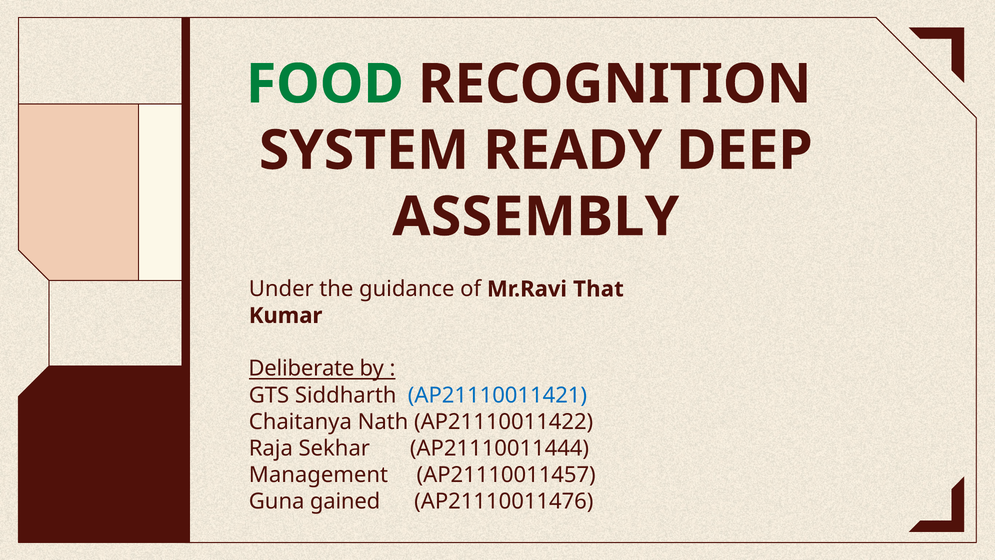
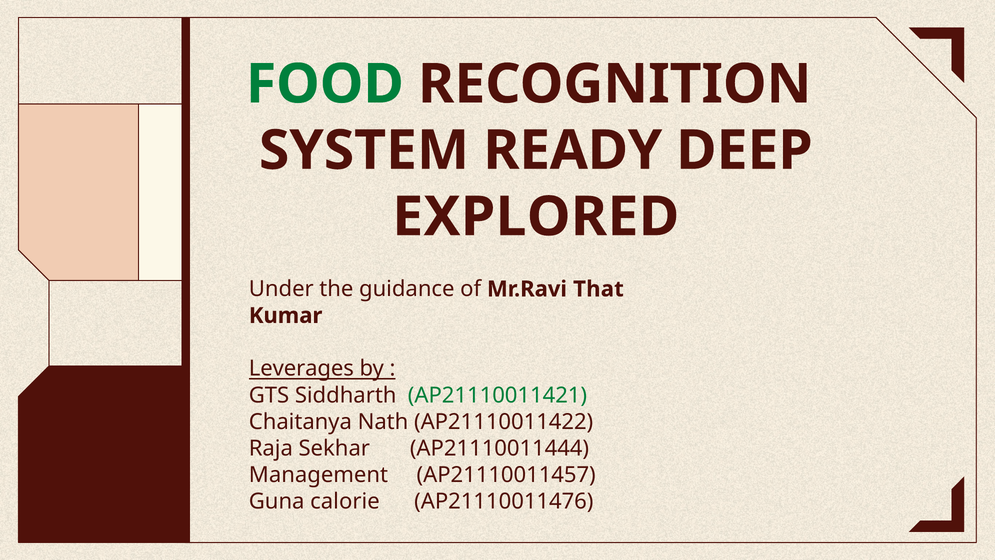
ASSEMBLY: ASSEMBLY -> EXPLORED (536, 217)
Deliberate: Deliberate -> Leverages (301, 368)
AP21110011421 colour: blue -> green (497, 395)
gained: gained -> calorie (345, 501)
